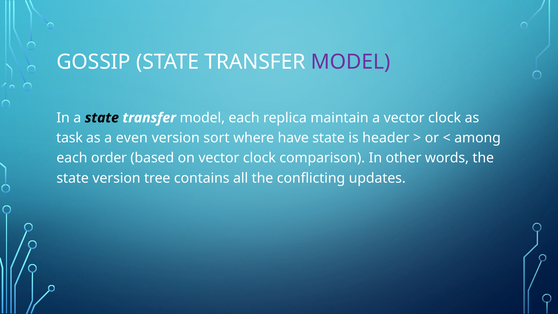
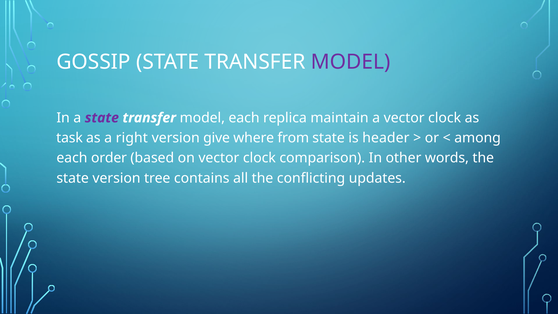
state colour: black -> purple (102, 118)
even: even -> right (132, 138)
sort: sort -> give (217, 138)
have: have -> from (293, 138)
